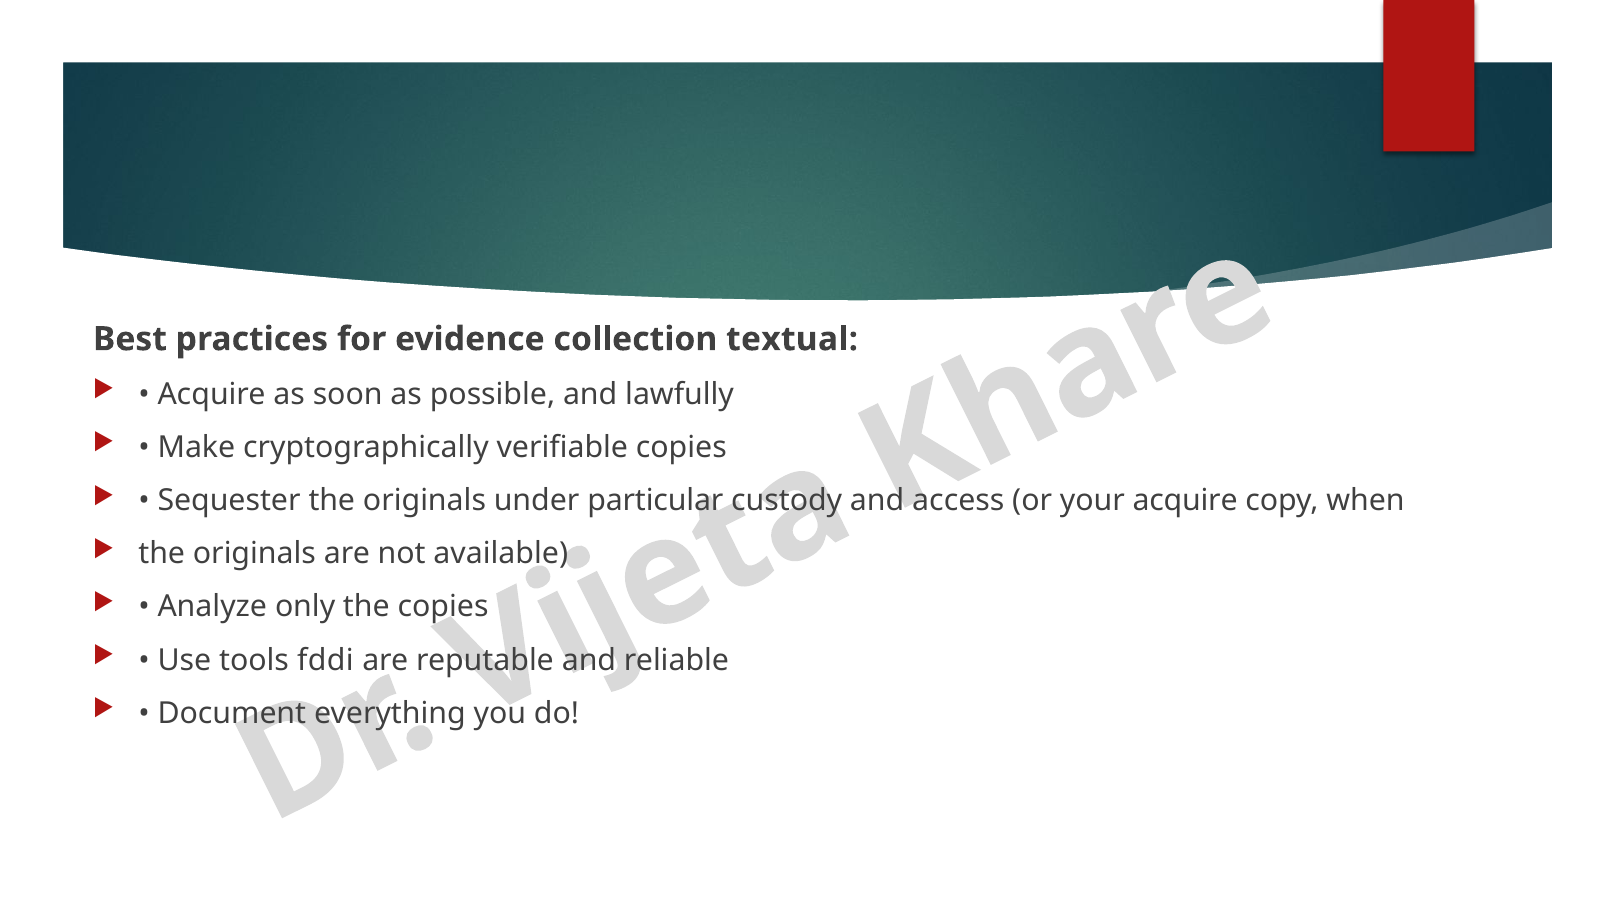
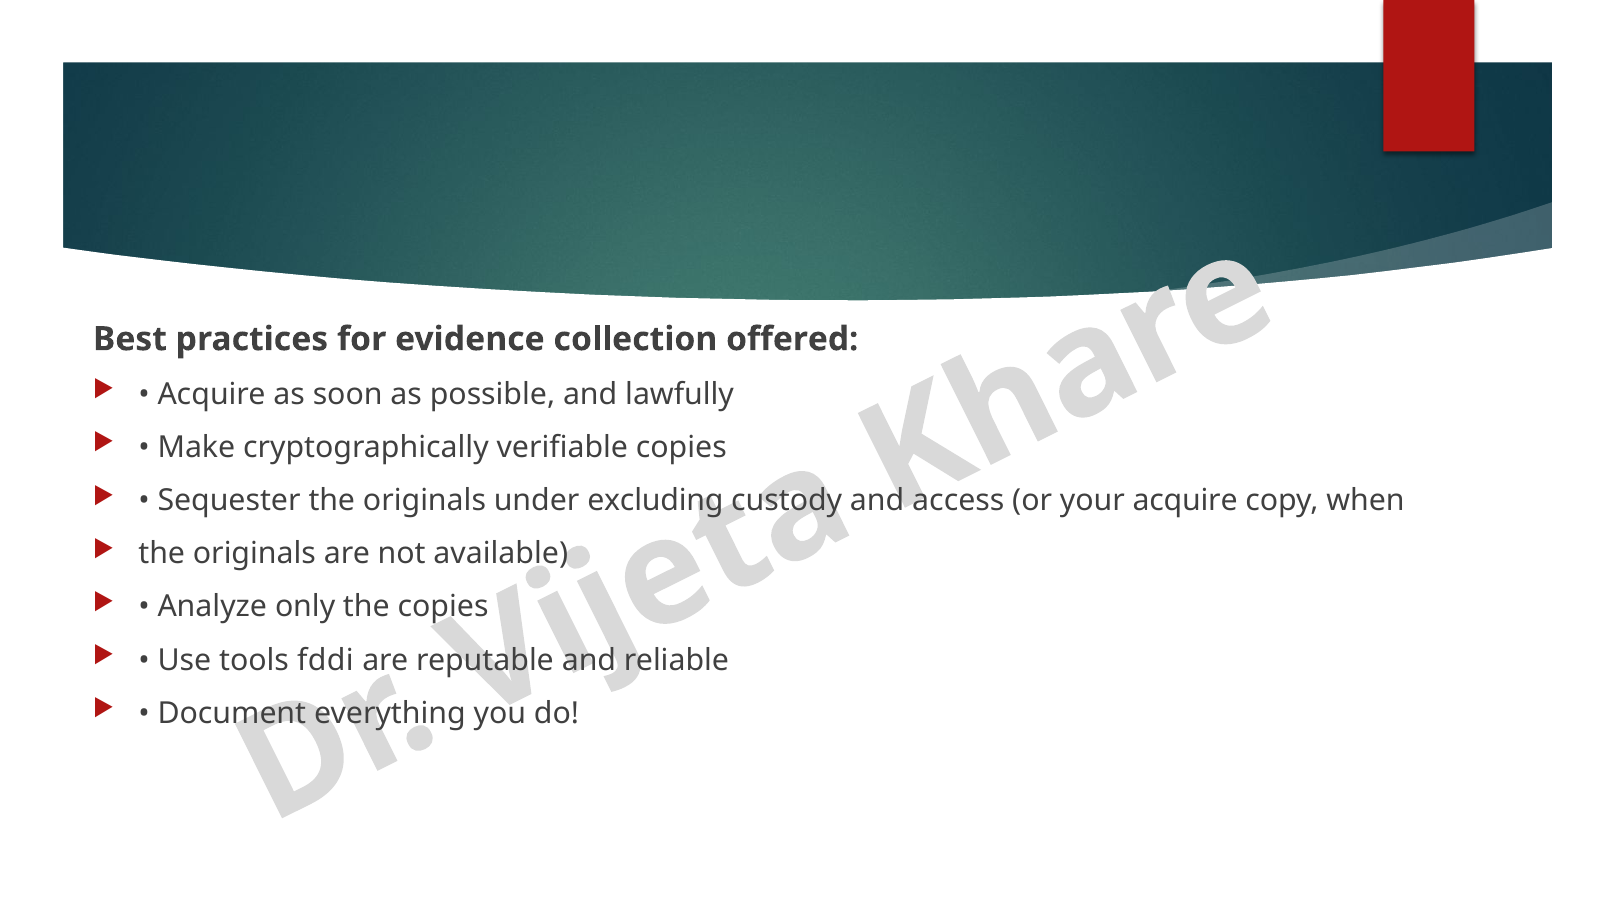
textual: textual -> offered (792, 339)
particular: particular -> excluding (655, 501)
